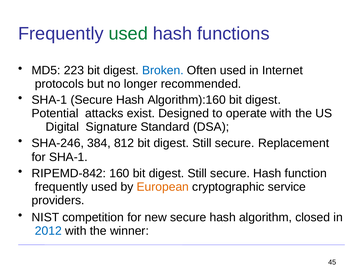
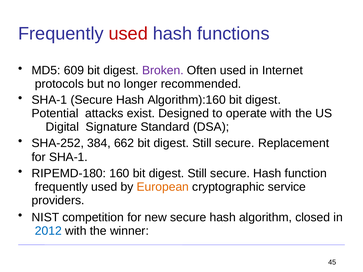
used colour: green -> red (128, 34)
223: 223 -> 609 (74, 71)
Broken colour: blue -> purple (163, 71)
SHA-246: SHA-246 -> SHA-252 (58, 143)
812: 812 -> 662 (124, 143)
RIPEMD-842: RIPEMD-842 -> RIPEMD-180 (69, 174)
